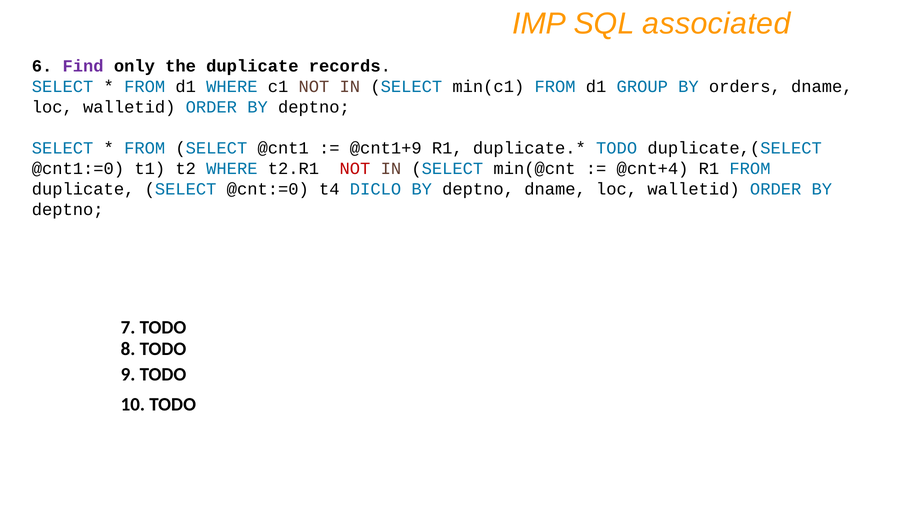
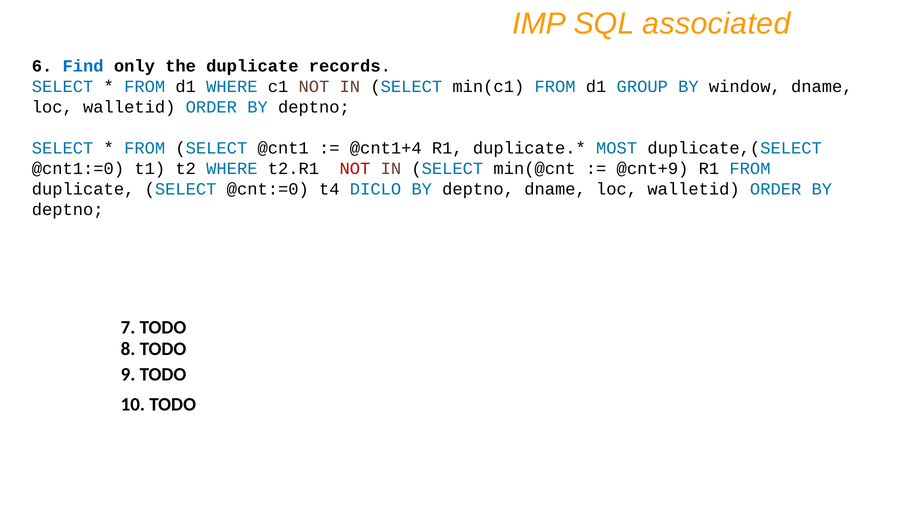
Find colour: purple -> blue (83, 66)
orders: orders -> window (745, 87)
@cnt1+9: @cnt1+9 -> @cnt1+4 (386, 148)
TODO: TODO -> MOST (617, 148)
@cnt+4: @cnt+4 -> @cnt+9 (653, 169)
